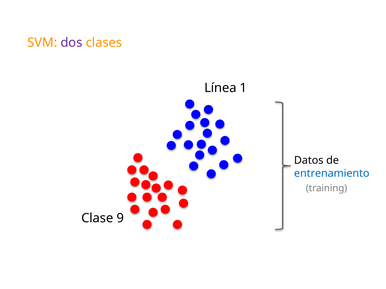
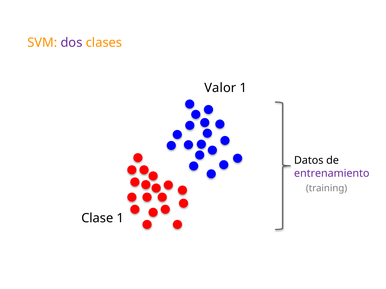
Línea: Línea -> Valor (220, 88)
entrenamiento colour: blue -> purple (332, 174)
Clase 9: 9 -> 1 (120, 219)
